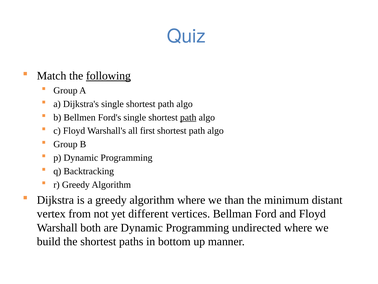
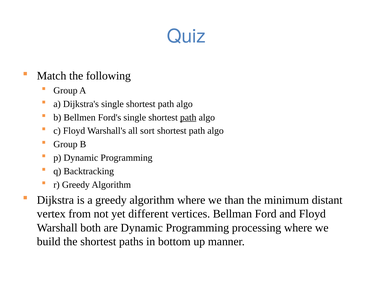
following underline: present -> none (108, 76)
first: first -> sort (147, 131)
undirected: undirected -> processing (257, 227)
